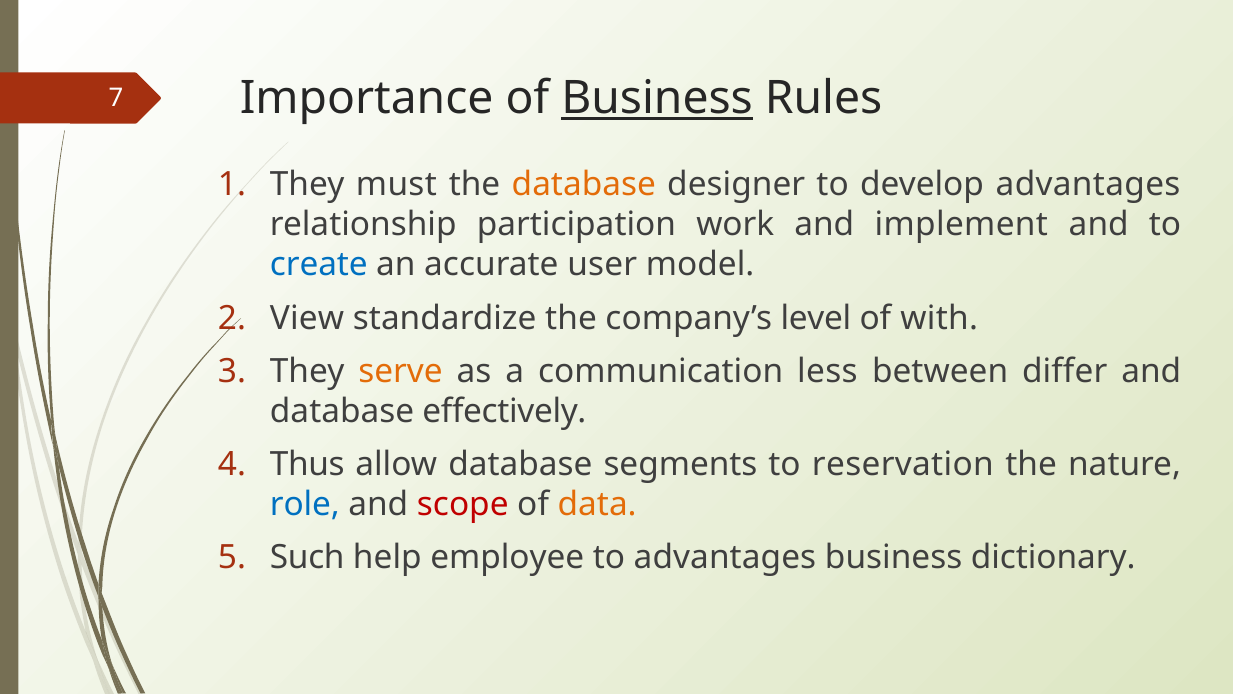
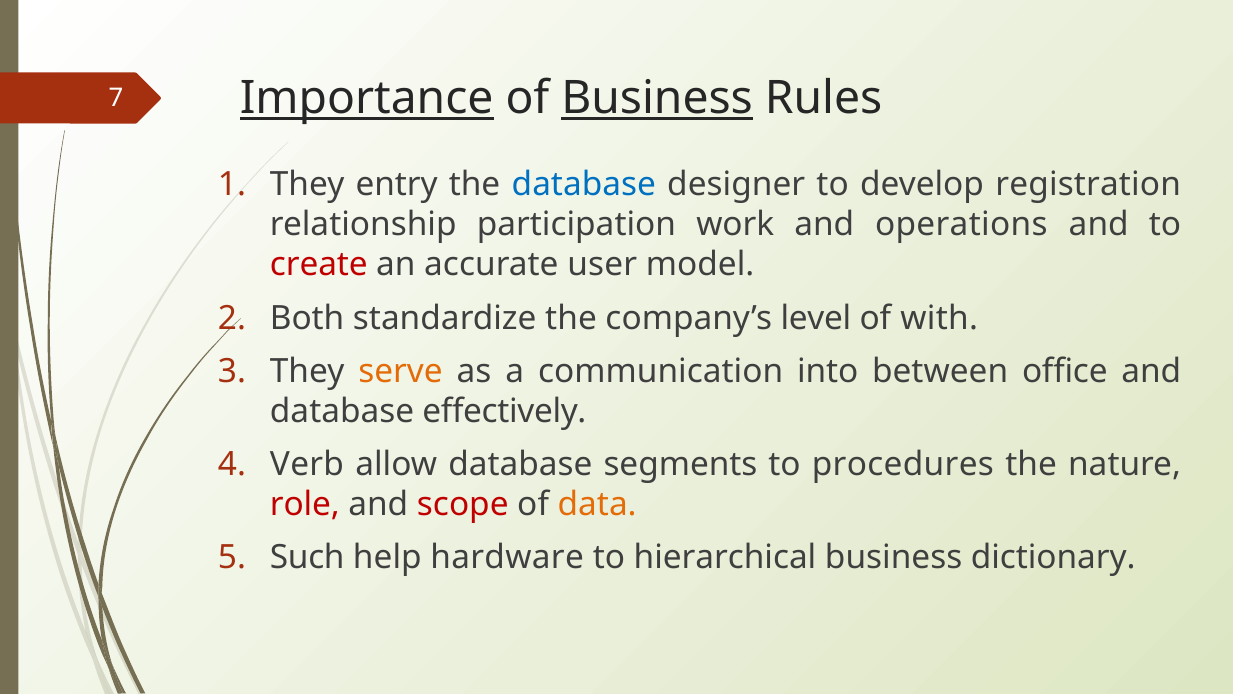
Importance underline: none -> present (367, 98)
must: must -> entry (397, 184)
database colour: orange -> blue (584, 184)
develop advantages: advantages -> registration (1088, 184)
implement: implement -> operations (961, 225)
create colour: blue -> red (319, 265)
View: View -> Both (307, 318)
less: less -> into (828, 371)
differ: differ -> office (1065, 371)
Thus: Thus -> Verb (307, 464)
reservation: reservation -> procedures (903, 464)
role colour: blue -> red (305, 504)
employee: employee -> hardware (507, 557)
to advantages: advantages -> hierarchical (725, 557)
